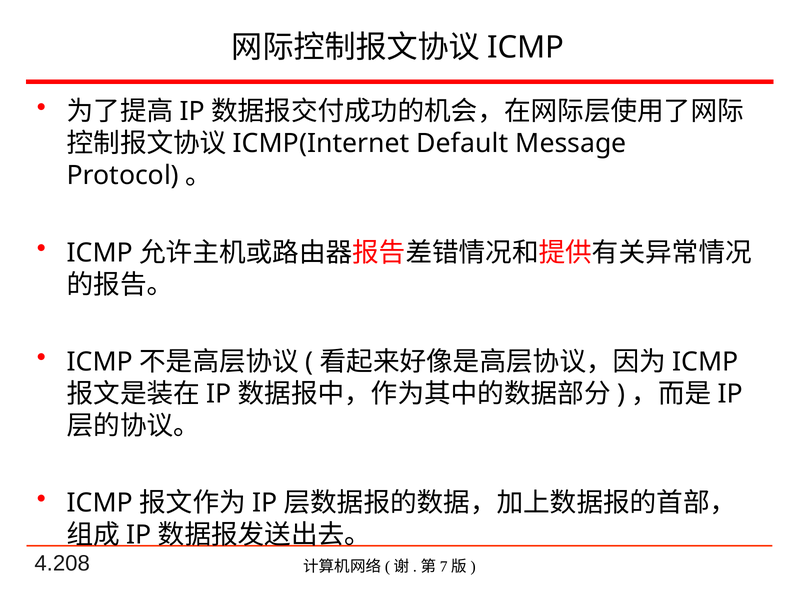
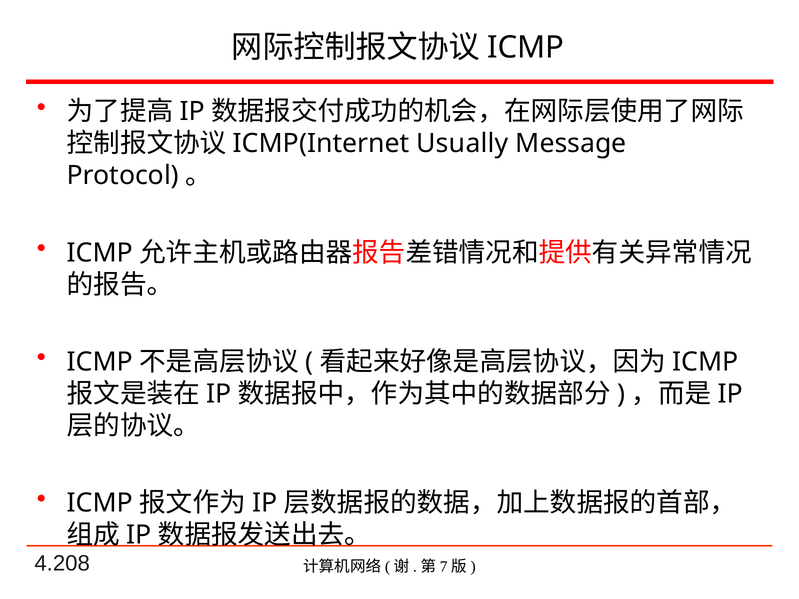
Default: Default -> Usually (462, 144)
